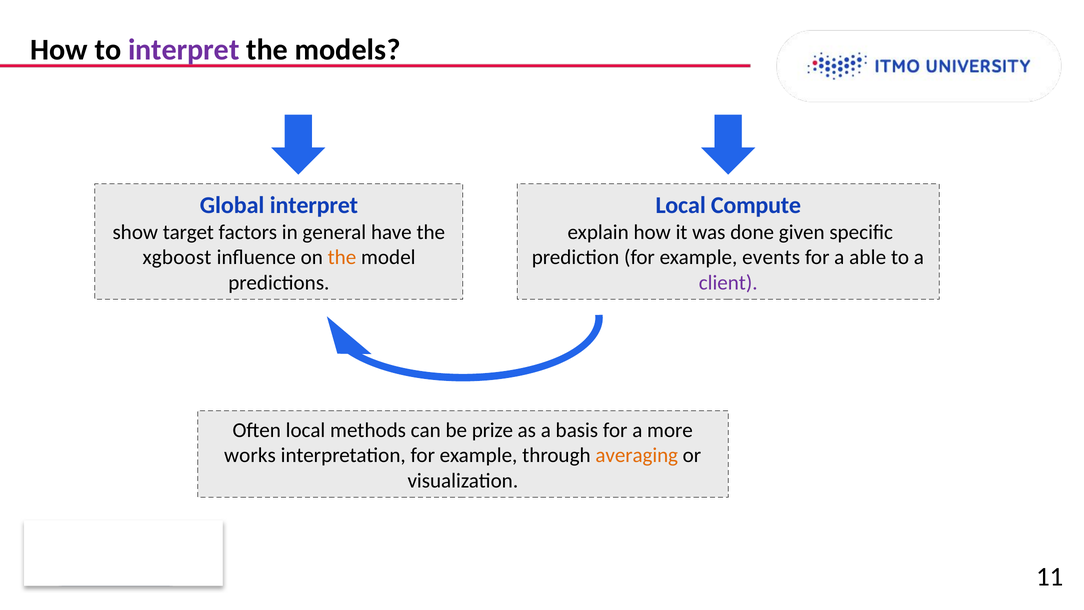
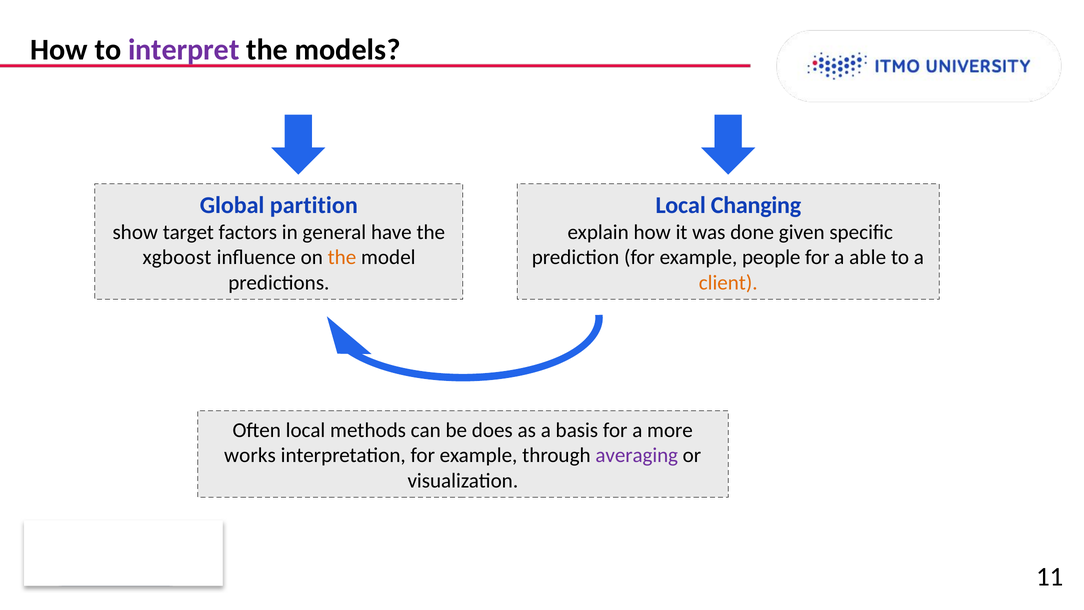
Global interpret: interpret -> partition (314, 205)
Compute: Compute -> Changing (756, 205)
events: events -> people (771, 257)
client colour: purple -> orange (728, 283)
prize: prize -> does (492, 430)
averaging colour: orange -> purple (637, 455)
